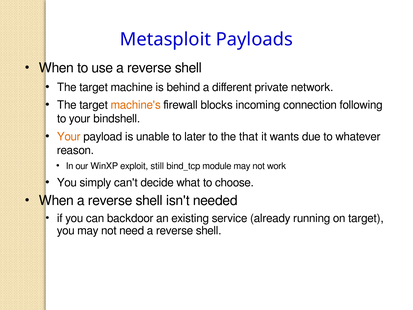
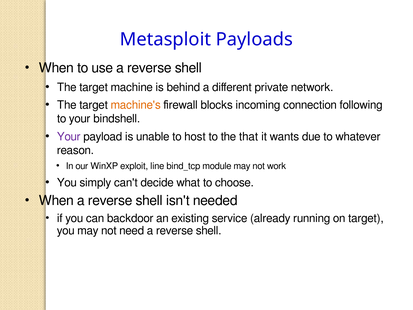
Your colour: orange -> purple (69, 137)
later: later -> host (195, 137)
still: still -> line (157, 166)
